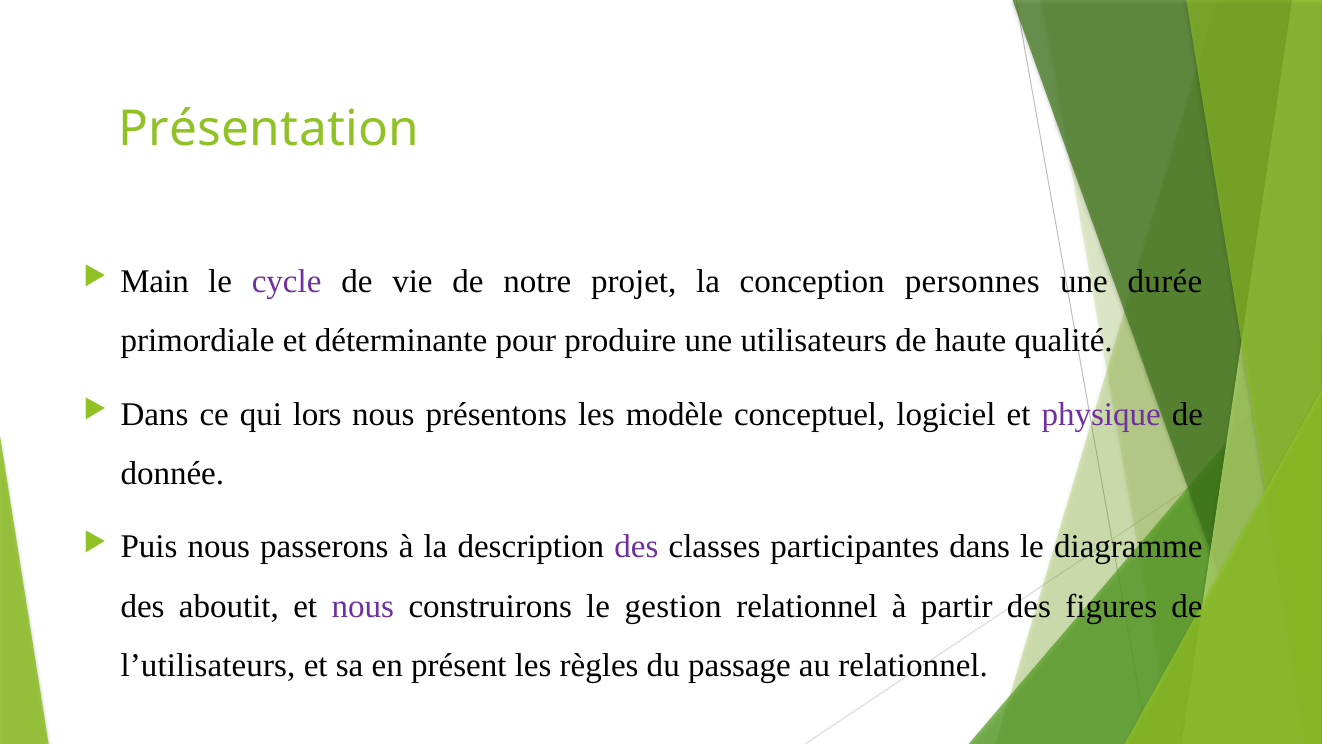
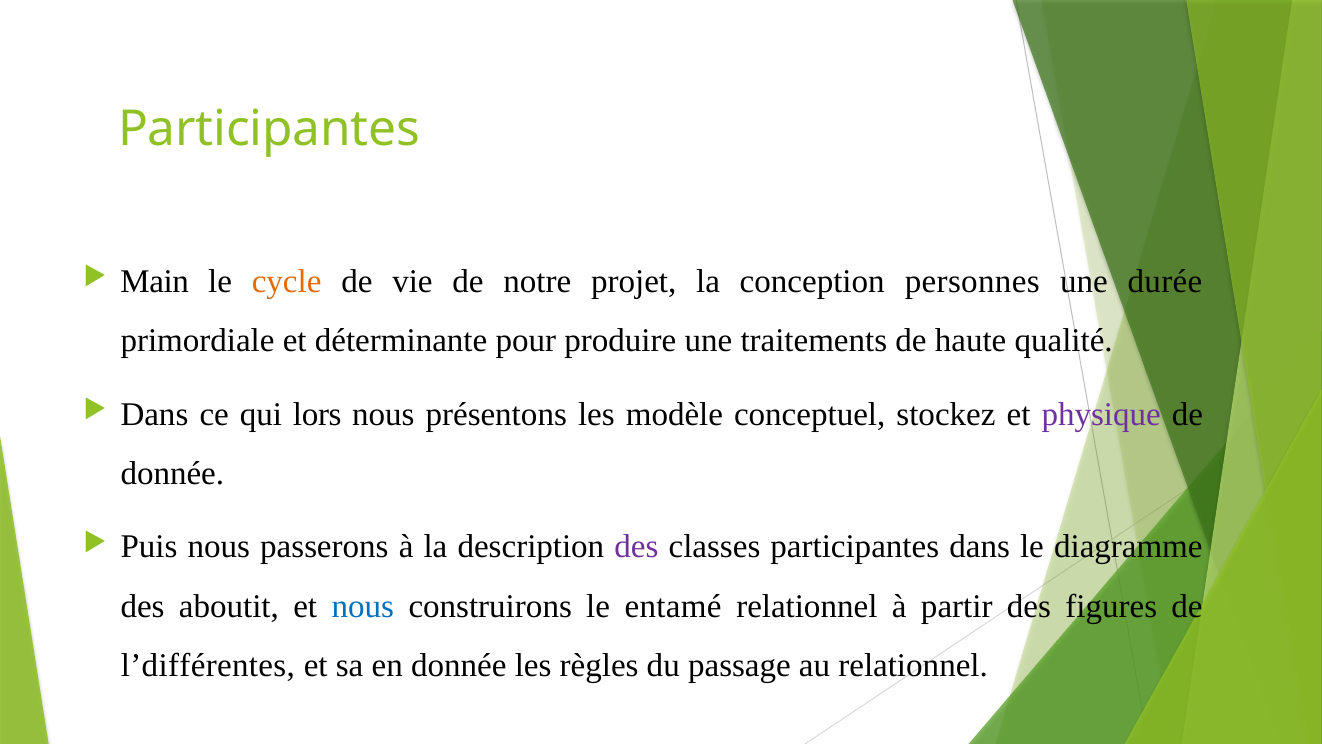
Présentation: Présentation -> Participantes (269, 129)
cycle colour: purple -> orange (287, 281)
utilisateurs: utilisateurs -> traitements (814, 341)
logiciel: logiciel -> stockez (946, 414)
nous colour: purple -> blue (363, 606)
gestion: gestion -> entamé (673, 606)
l’utilisateurs: l’utilisateurs -> l’différentes (208, 666)
en présent: présent -> donnée (459, 666)
